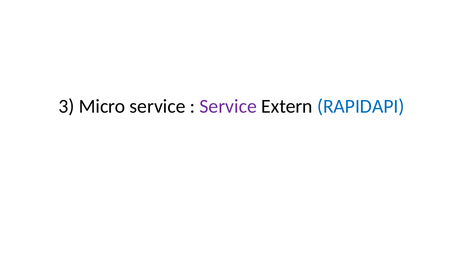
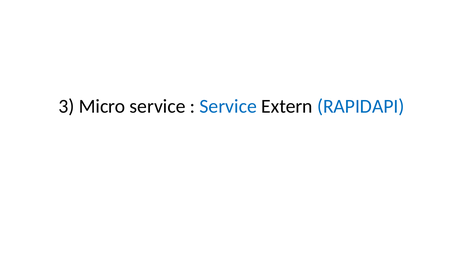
Service colour: purple -> blue (228, 106)
